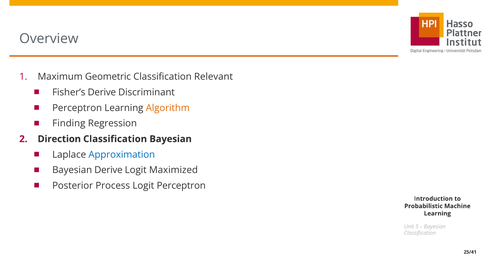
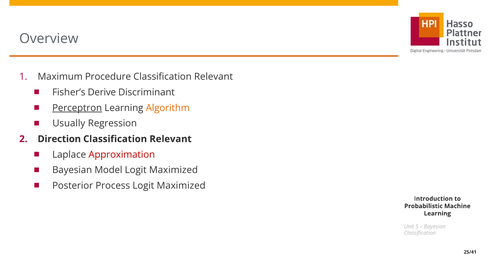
Geometric: Geometric -> Procedure (108, 77)
Perceptron underline: none -> present (77, 108)
Finding: Finding -> Usually (69, 124)
Bayesian: Bayesian -> Relevant (171, 139)
Approximation colour: blue -> red (122, 155)
Bayesian Derive: Derive -> Model (108, 170)
Process Logit Perceptron: Perceptron -> Maximized (181, 186)
